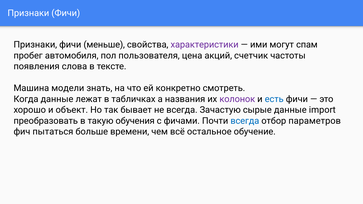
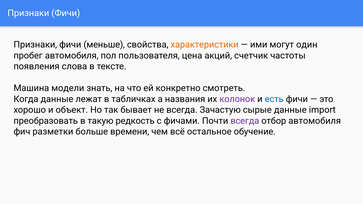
характеристики colour: purple -> orange (205, 45)
спам: спам -> один (307, 45)
обучения: обучения -> редкость (135, 121)
всегда colour: blue -> purple (245, 121)
отбор параметров: параметров -> автомобиля (315, 121)
пытаться: пытаться -> разметки (53, 132)
